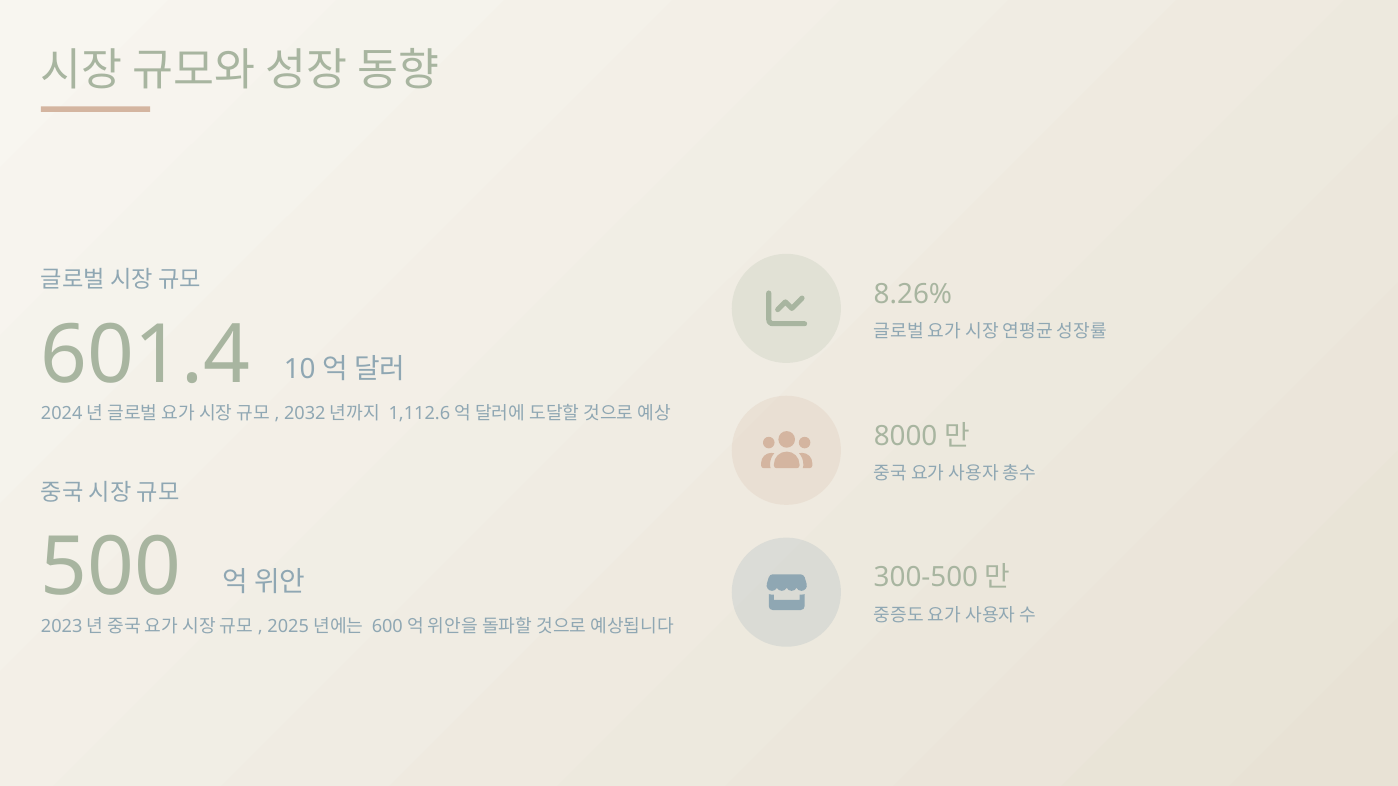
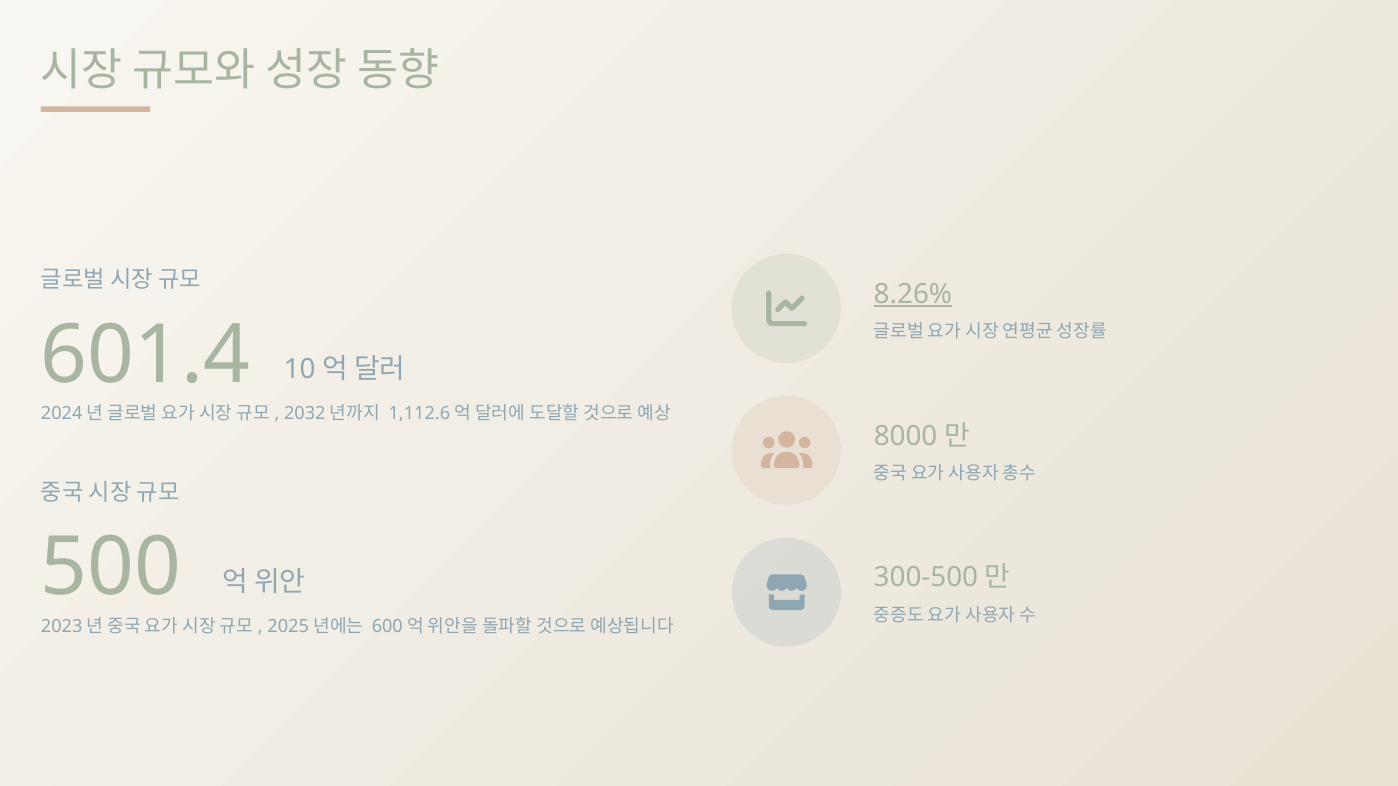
8.26% underline: none -> present (913, 294)
